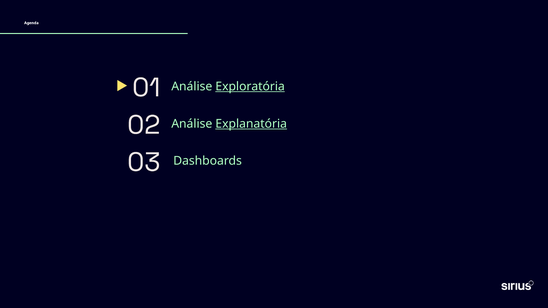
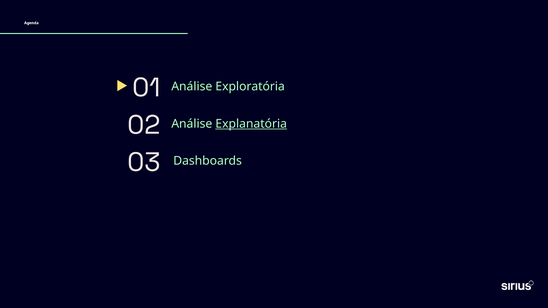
Exploratória underline: present -> none (250, 86)
